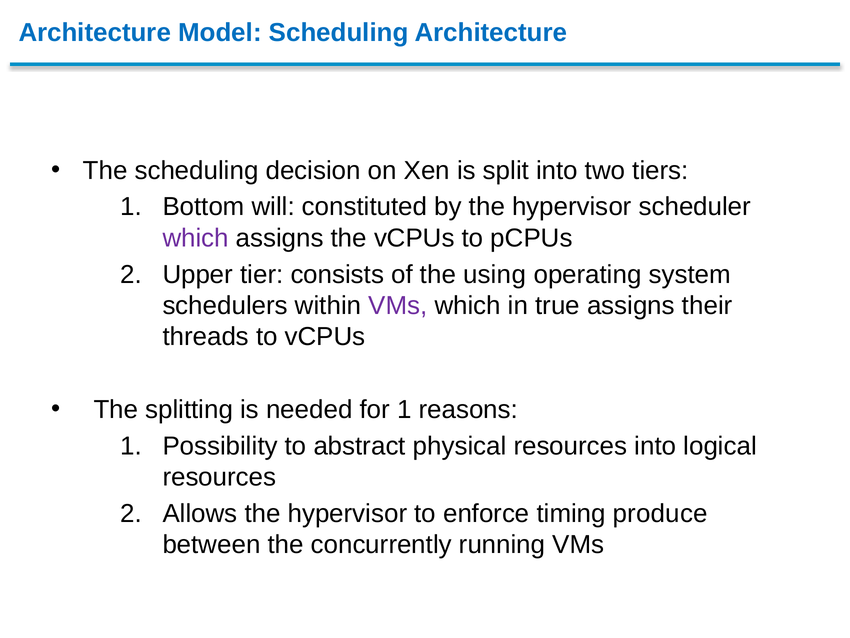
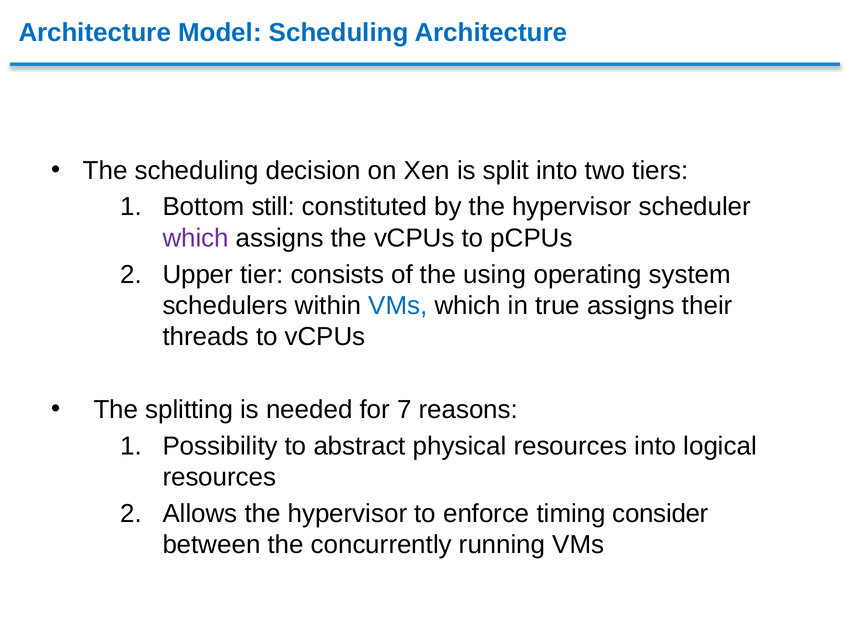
will: will -> still (273, 207)
VMs colour: purple -> blue (398, 305)
for 1: 1 -> 7 (404, 409)
produce: produce -> consider (660, 513)
